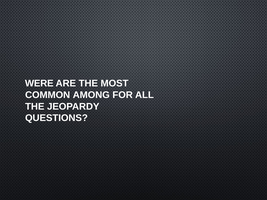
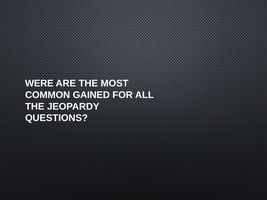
AMONG: AMONG -> GAINED (91, 95)
